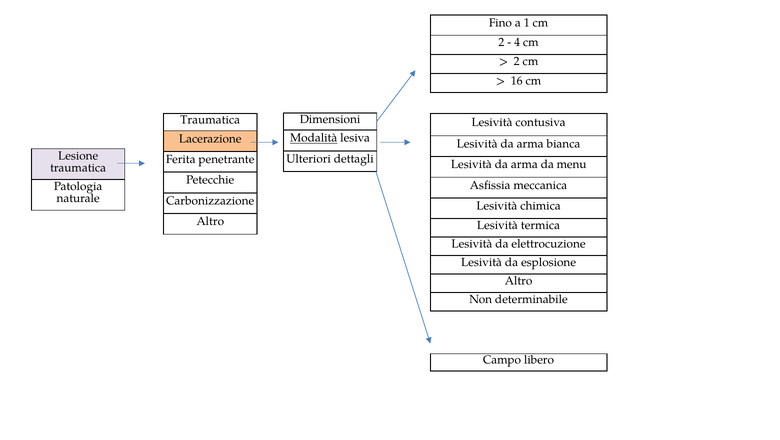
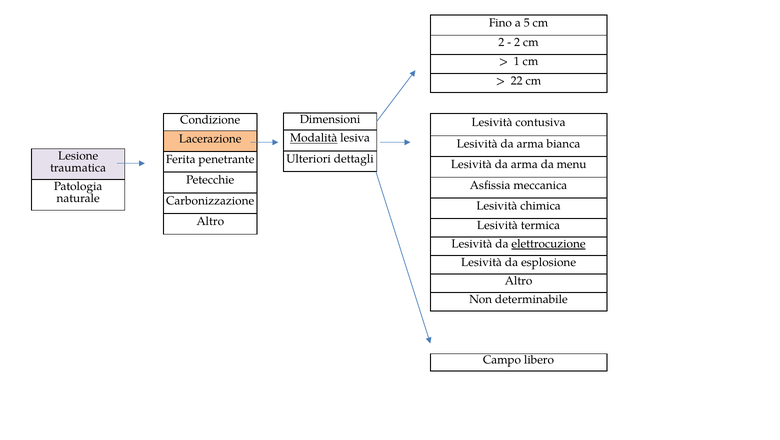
1: 1 -> 5 (527, 23)
4: 4 -> 2 (517, 43)
2: 2 -> 1 (517, 62)
16: 16 -> 22 (517, 81)
Traumatica: Traumatica -> Condizione (210, 120)
elettrocuzione underline: none -> present (549, 244)
